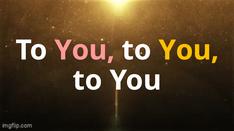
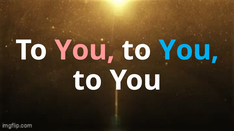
You colour: yellow -> light blue (189, 51)
